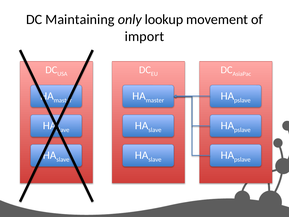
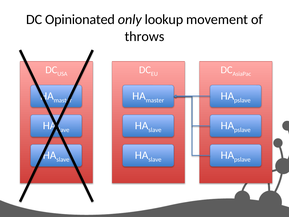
Maintaining: Maintaining -> Opinionated (80, 20)
import: import -> throws (145, 36)
